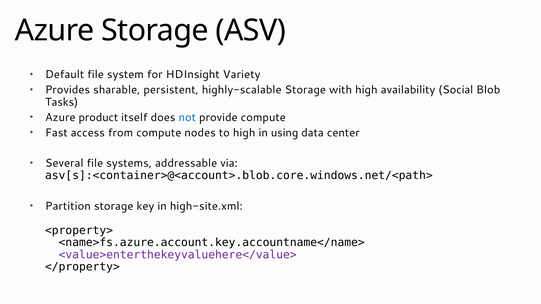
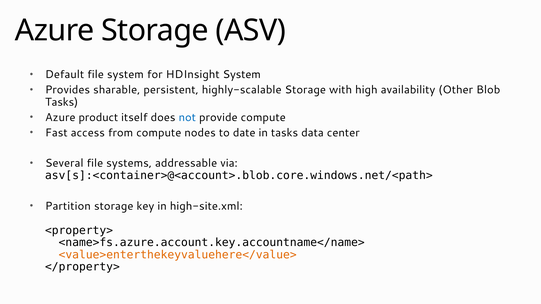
HDInsight Variety: Variety -> System (242, 75)
Social: Social -> Other (456, 90)
to high: high -> date (244, 133)
in using: using -> tasks (285, 133)
<value>enterthekeyvaluehere</value> colour: purple -> orange (178, 255)
